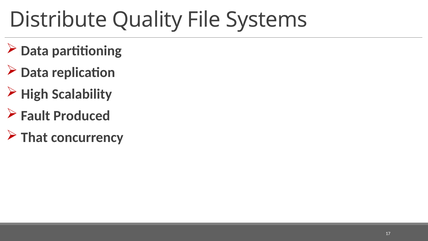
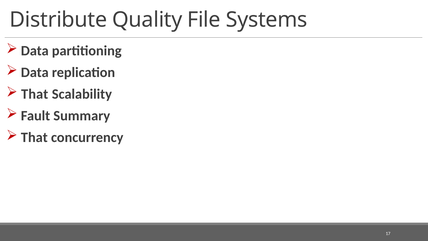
High: High -> That (35, 94)
Produced: Produced -> Summary (82, 116)
